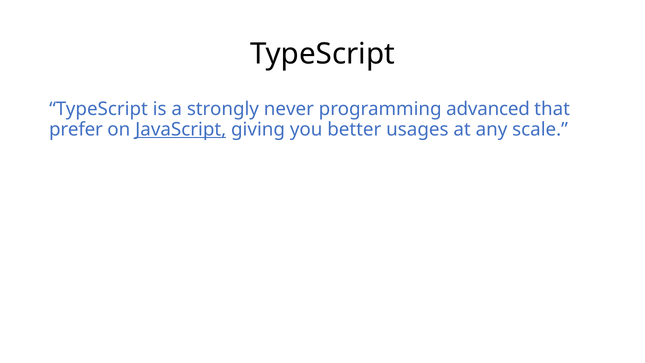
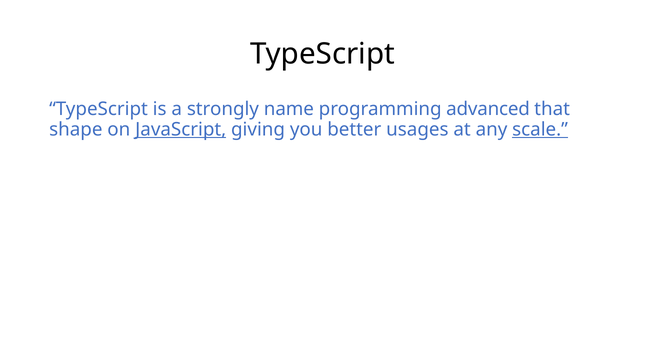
never: never -> name (289, 109)
prefer: prefer -> shape (76, 129)
scale underline: none -> present (540, 129)
